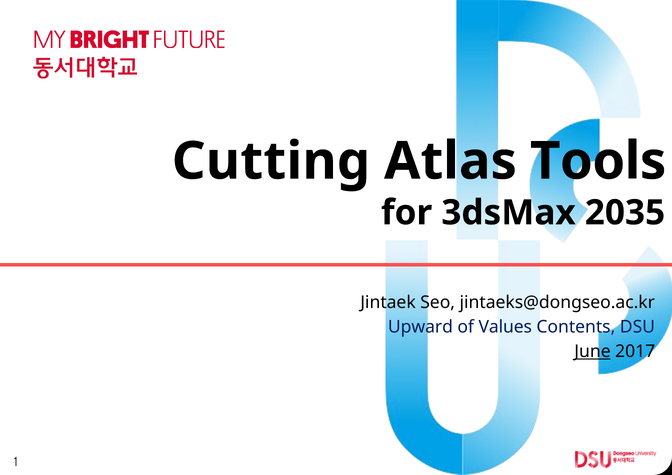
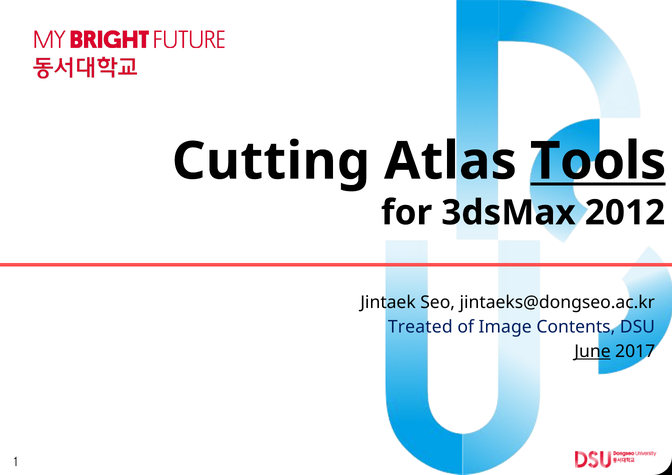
Tools underline: none -> present (598, 161)
2035: 2035 -> 2012 (625, 213)
Upward: Upward -> Treated (420, 327)
Values: Values -> Image (505, 327)
